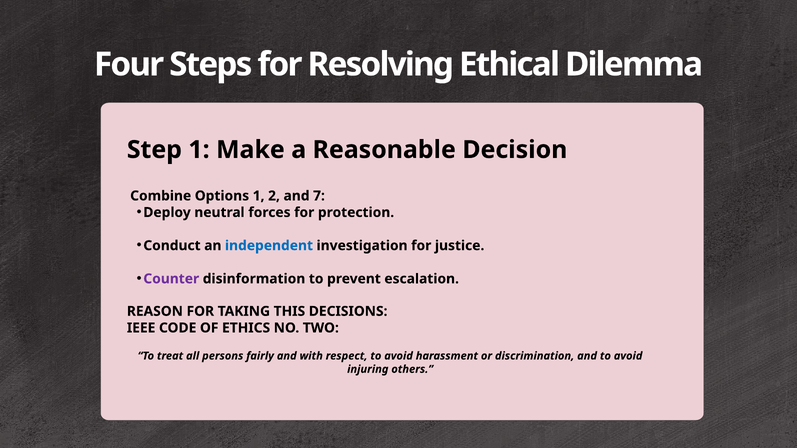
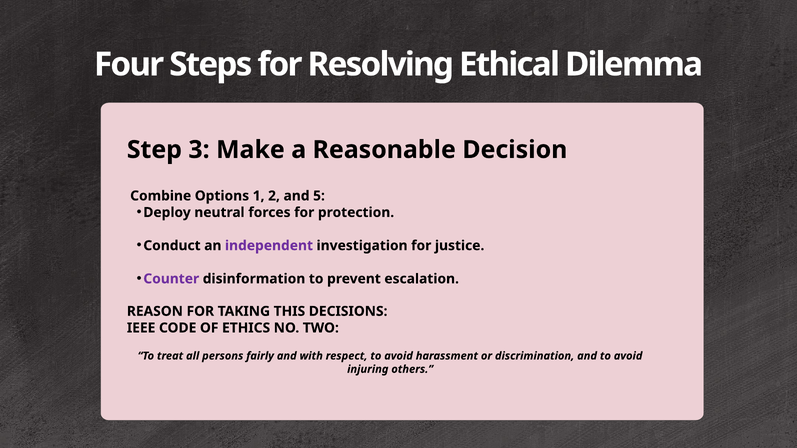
Step 1: 1 -> 3 (199, 150)
7: 7 -> 5 (319, 196)
independent colour: blue -> purple (269, 246)
